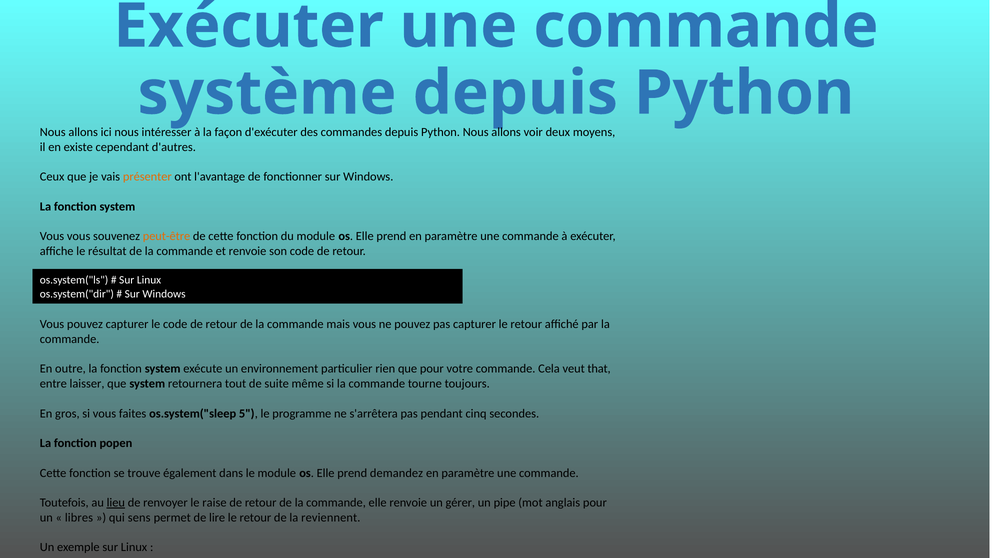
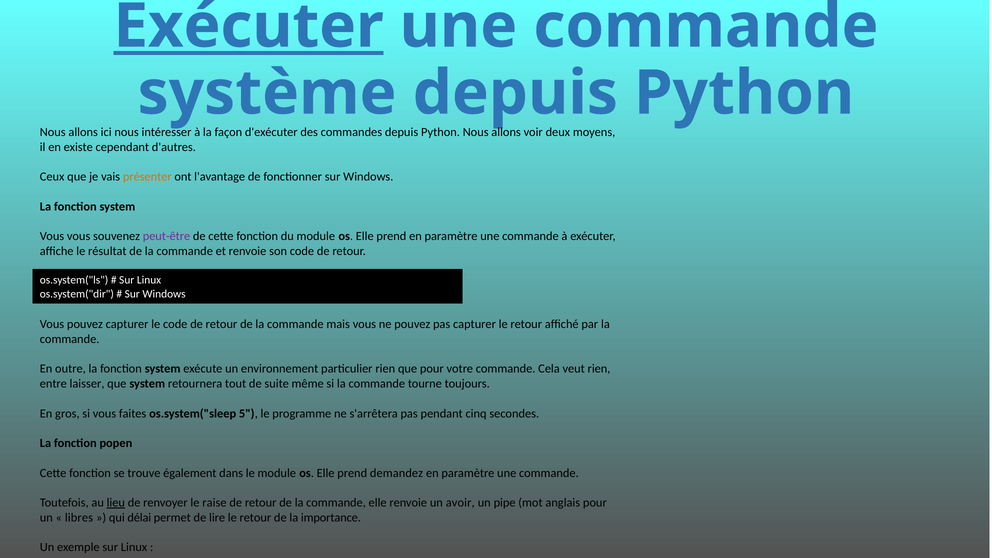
Exécuter underline: none -> present (249, 26)
peut-être colour: orange -> purple (167, 236)
veut that: that -> rien (599, 369)
gérer: gérer -> avoir (460, 503)
sens: sens -> délai (139, 518)
reviennent: reviennent -> importance (331, 518)
